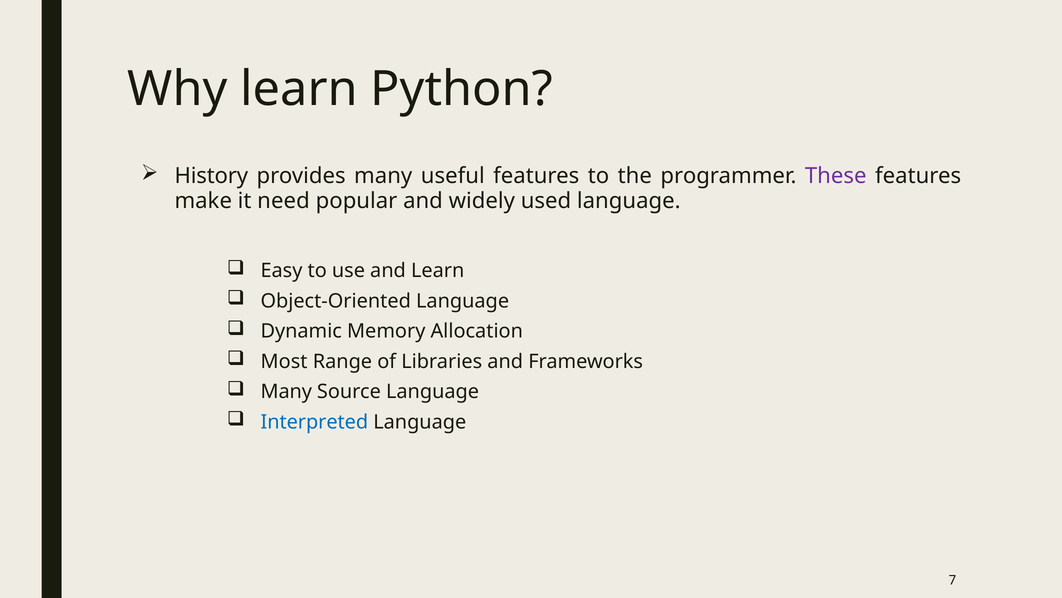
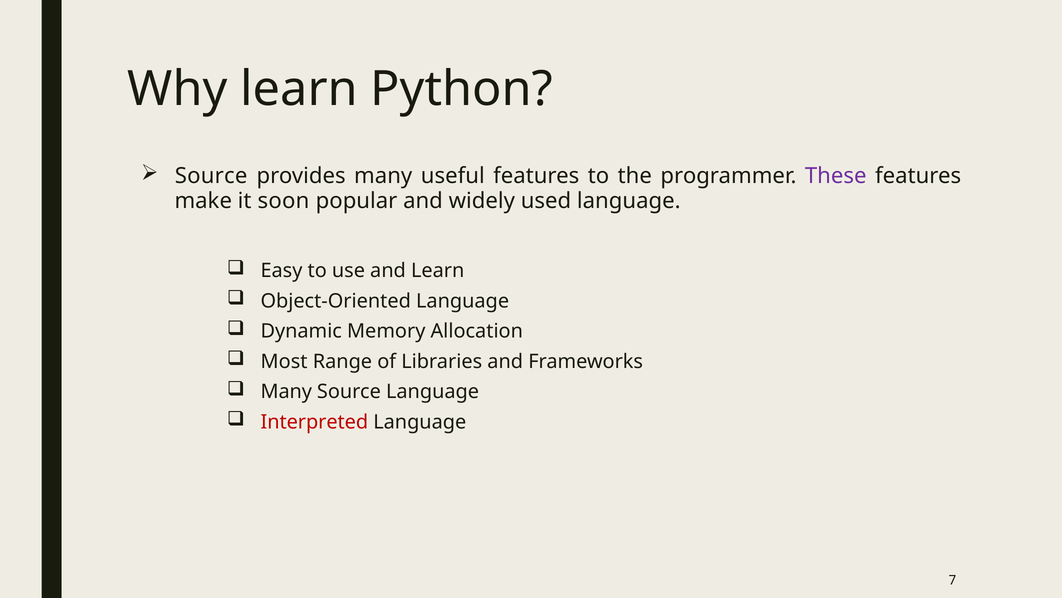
History: History -> Source (211, 176)
need: need -> soon (283, 201)
Interpreted colour: blue -> red (314, 422)
